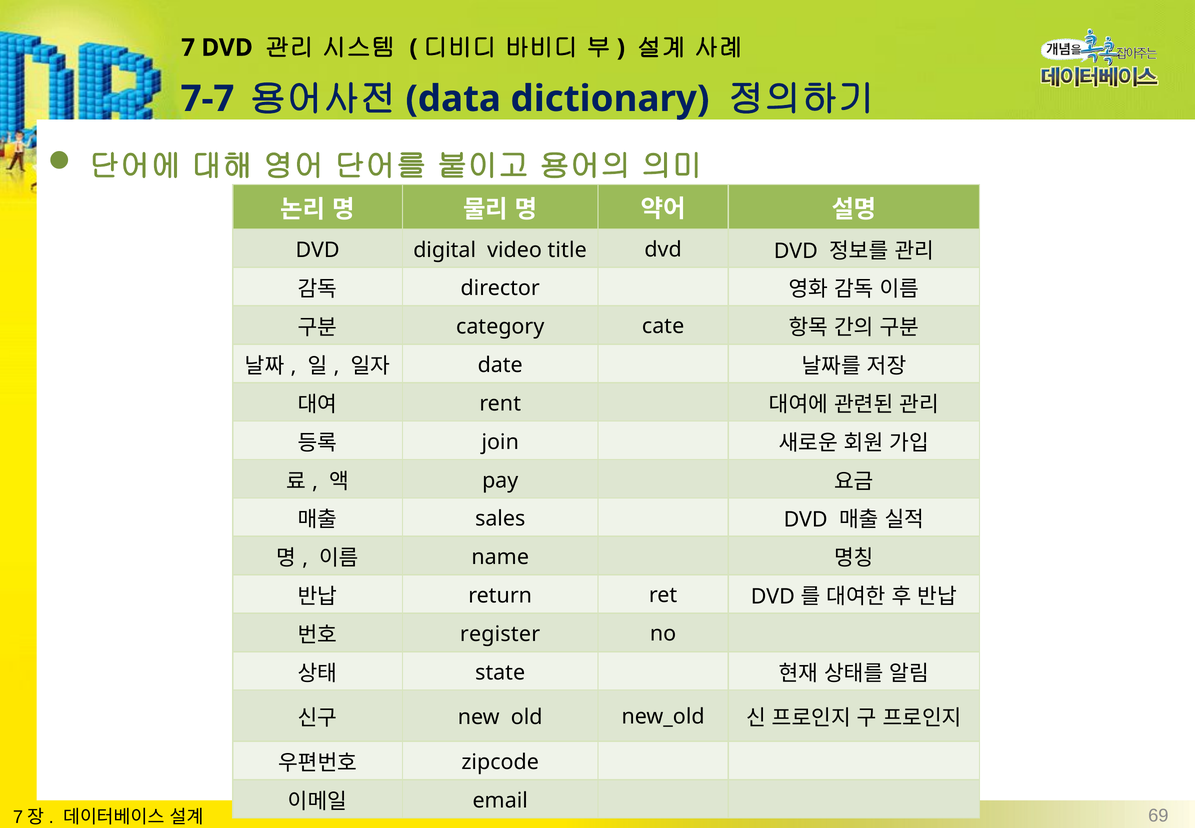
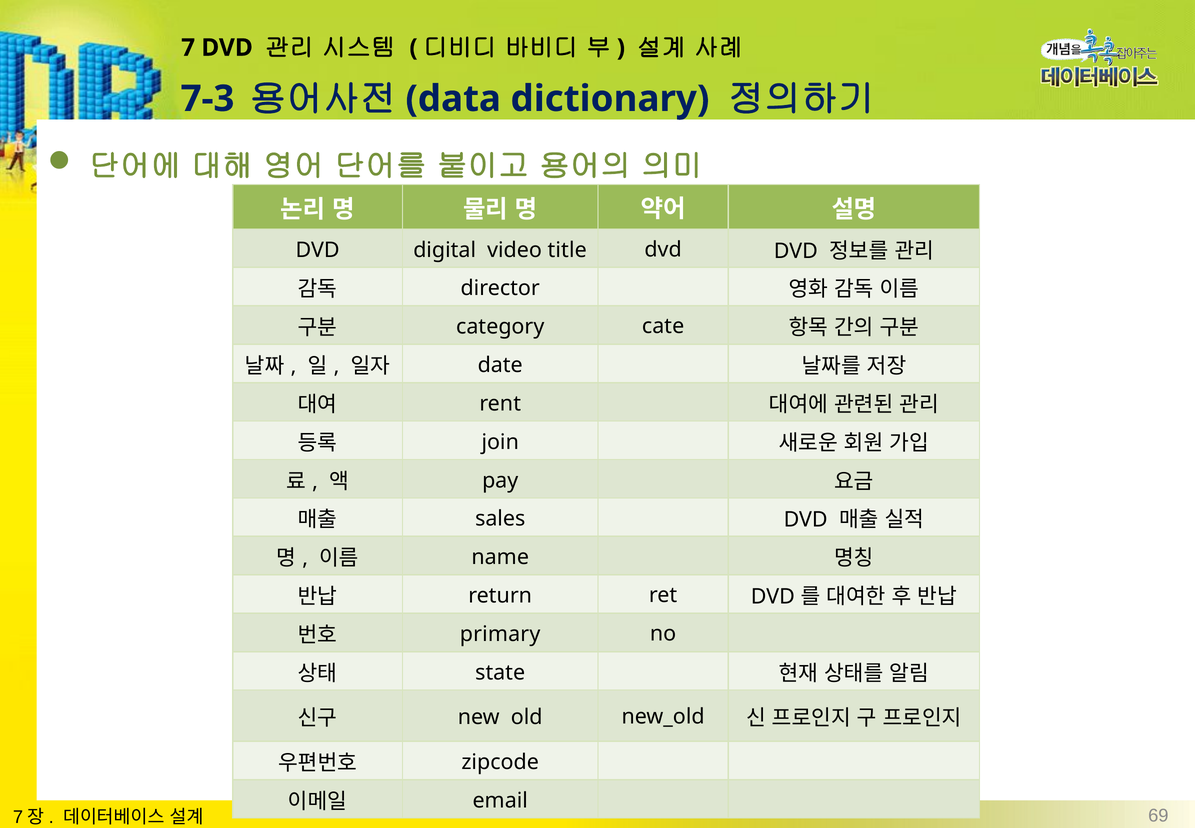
7-7: 7-7 -> 7-3 (208, 99)
register: register -> primary (500, 634)
